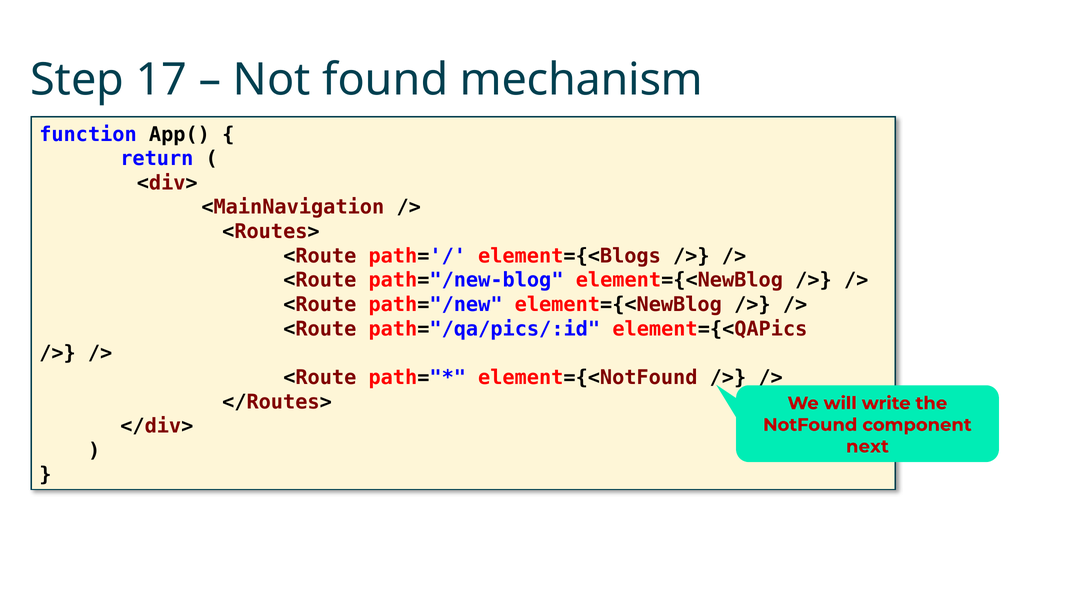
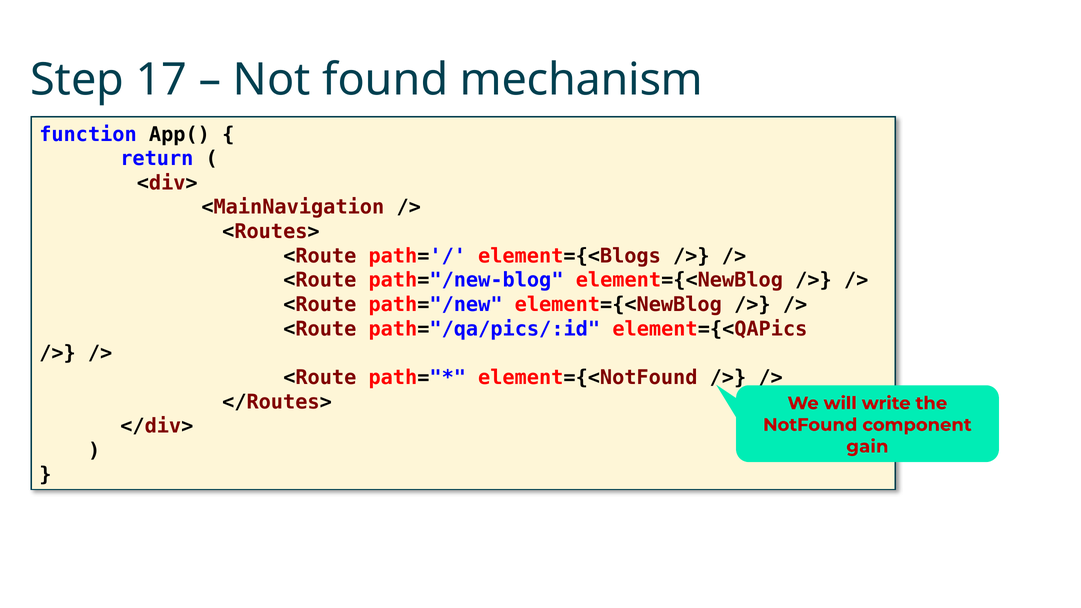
next: next -> gain (867, 447)
